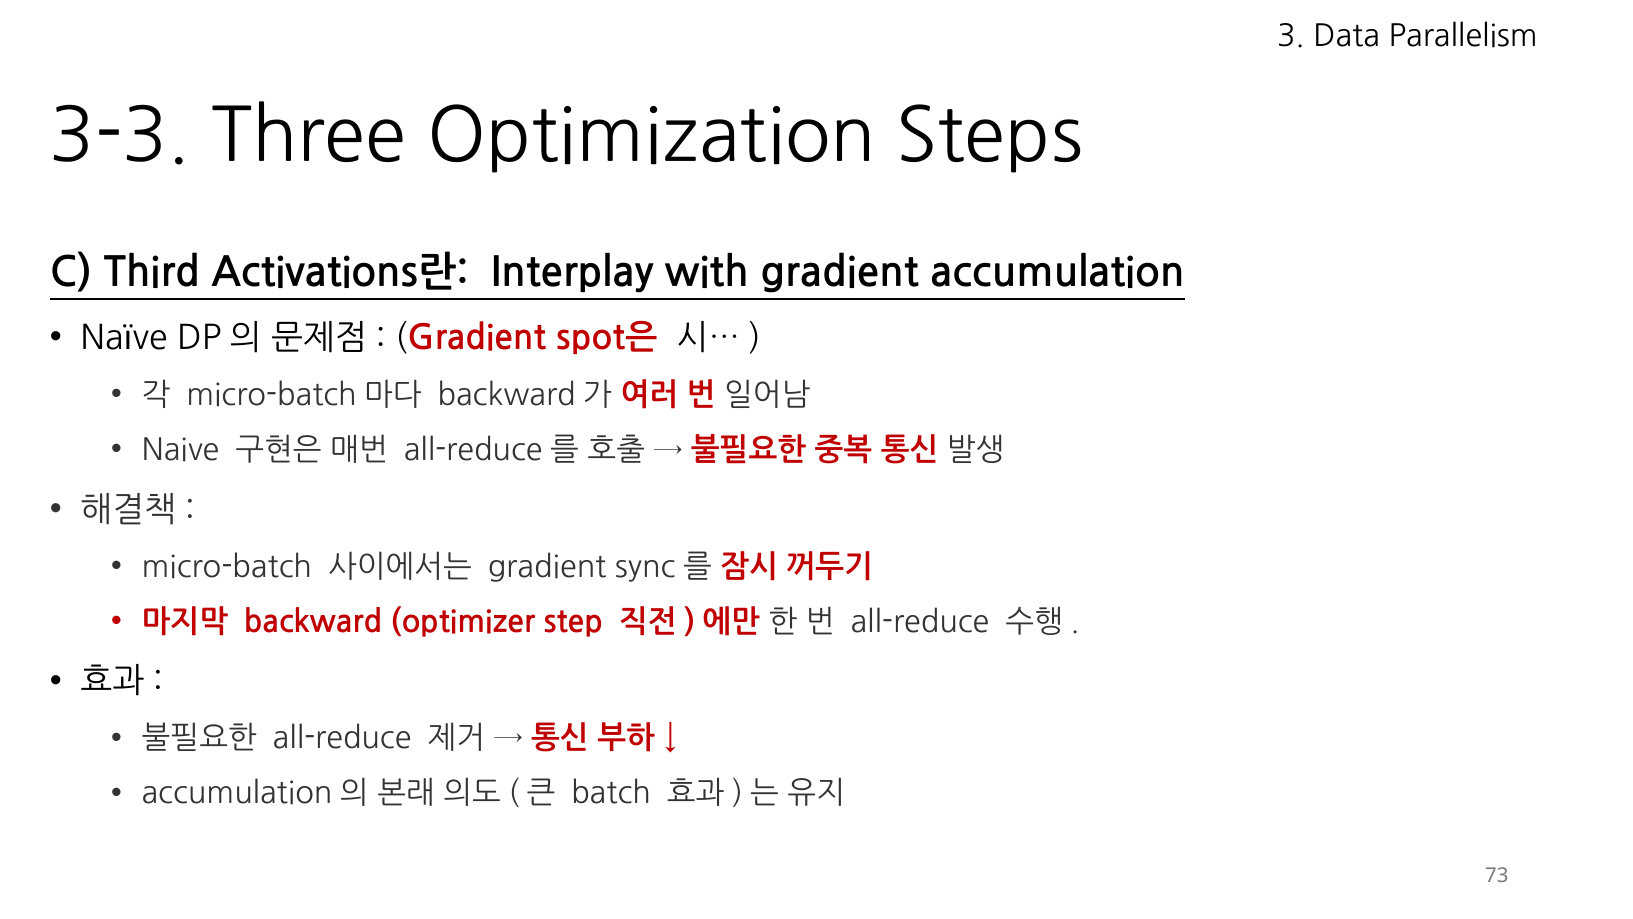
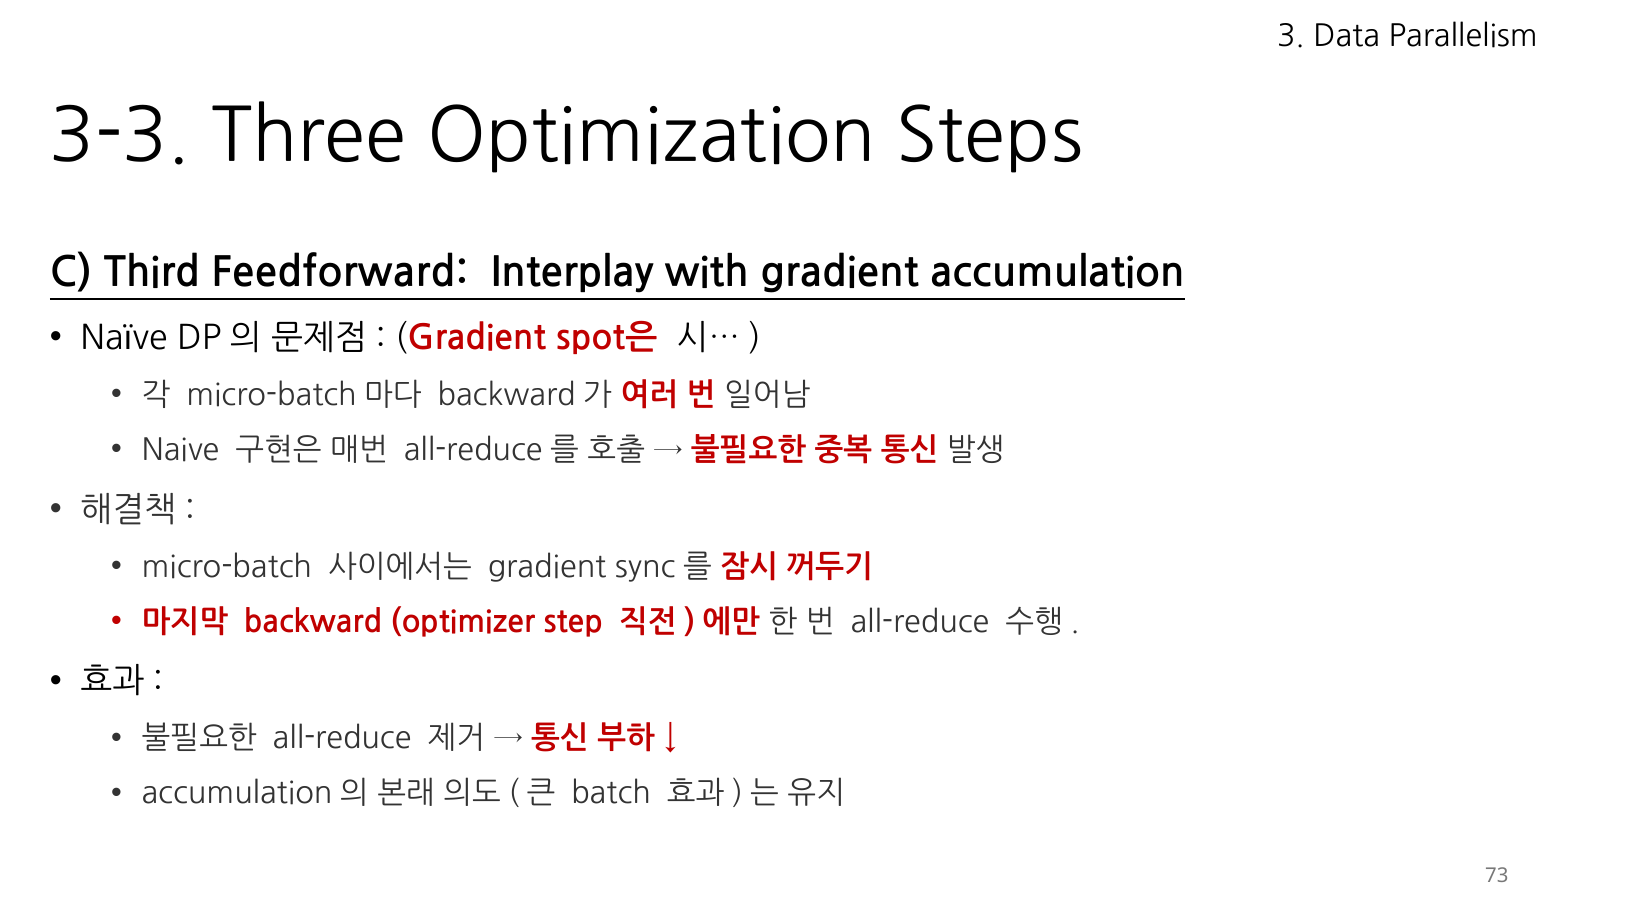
Activations란: Activations란 -> Feedforward (340, 273)
